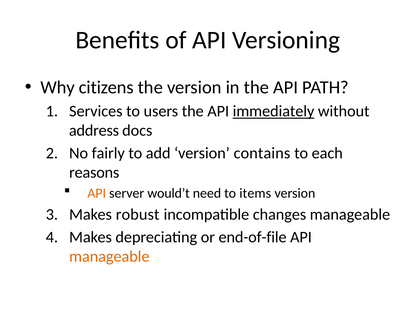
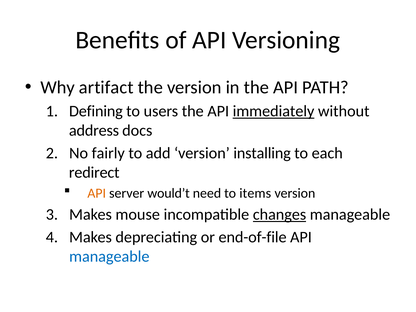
citizens: citizens -> artifact (106, 87)
Services: Services -> Defining (96, 111)
contains: contains -> installing (262, 153)
reasons: reasons -> redirect (94, 173)
robust: robust -> mouse (138, 215)
changes underline: none -> present (280, 215)
manageable colour: orange -> blue (109, 257)
